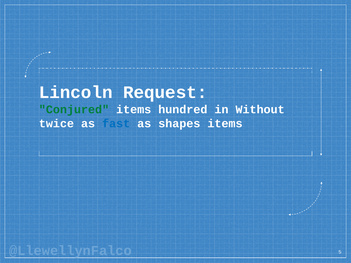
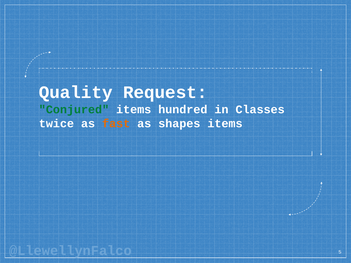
Lincoln: Lincoln -> Quality (76, 93)
Without: Without -> Classes (260, 110)
fast colour: blue -> orange (116, 124)
